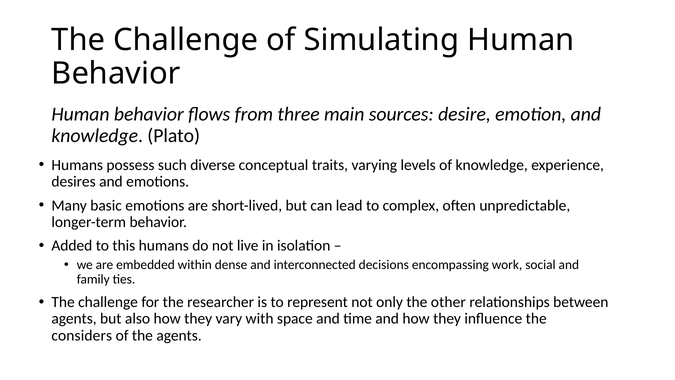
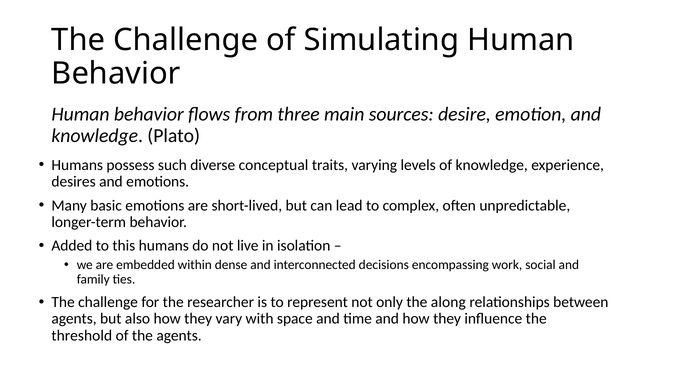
other: other -> along (448, 302)
considers: considers -> threshold (82, 335)
